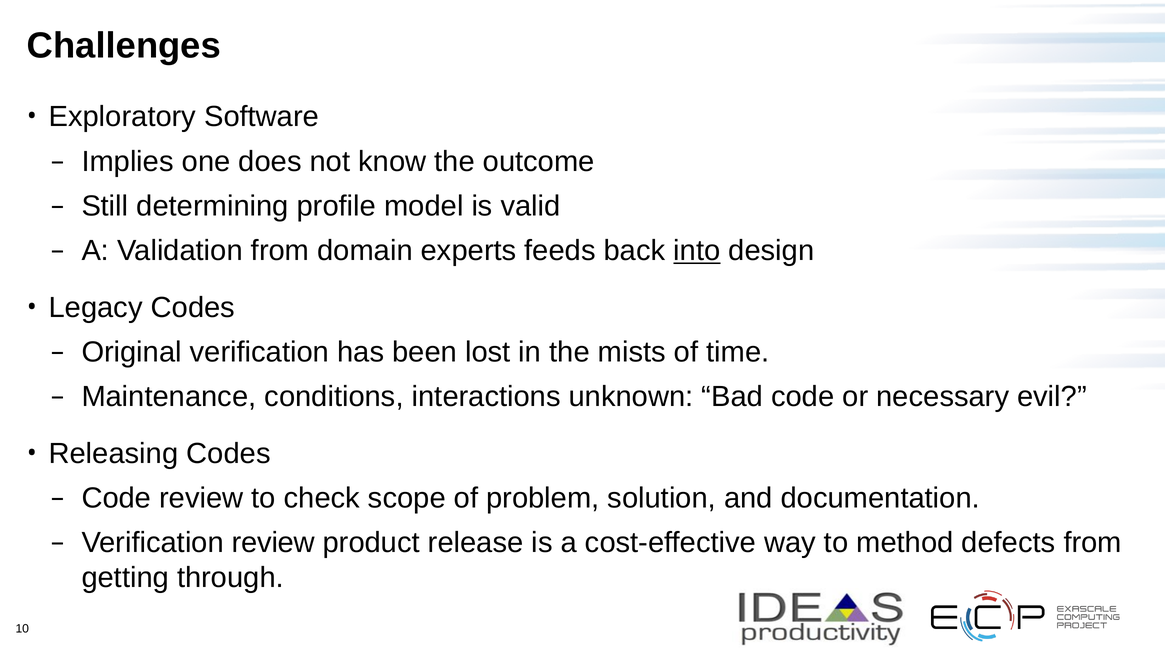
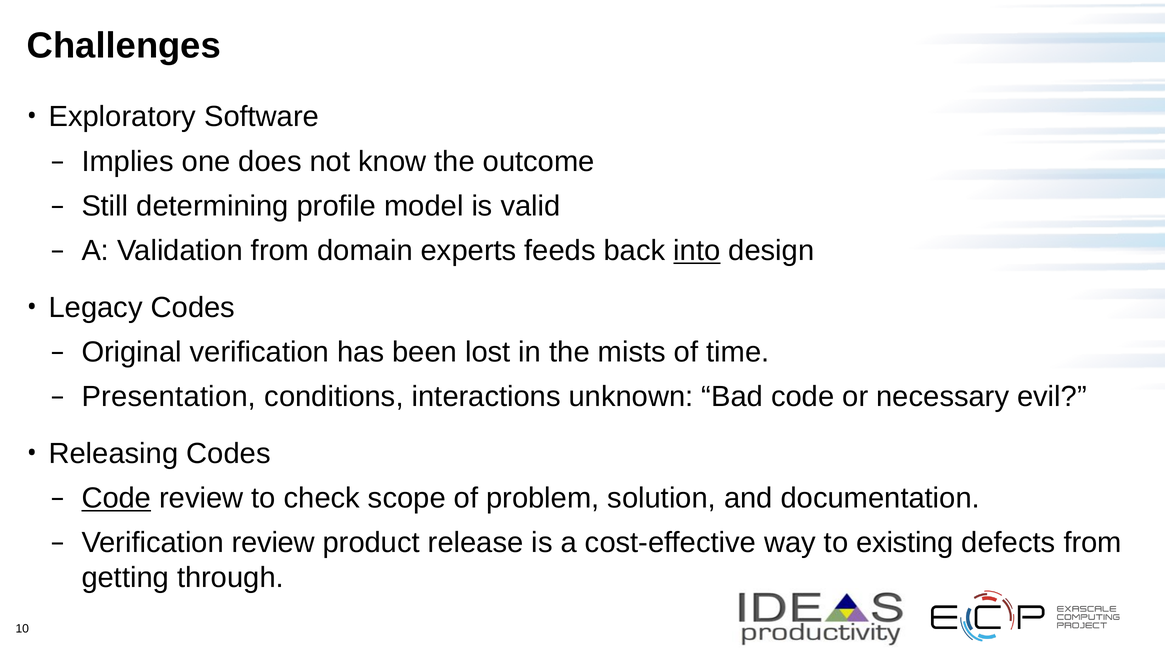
Maintenance: Maintenance -> Presentation (169, 397)
Code underline: none -> present (116, 499)
method: method -> existing (905, 543)
